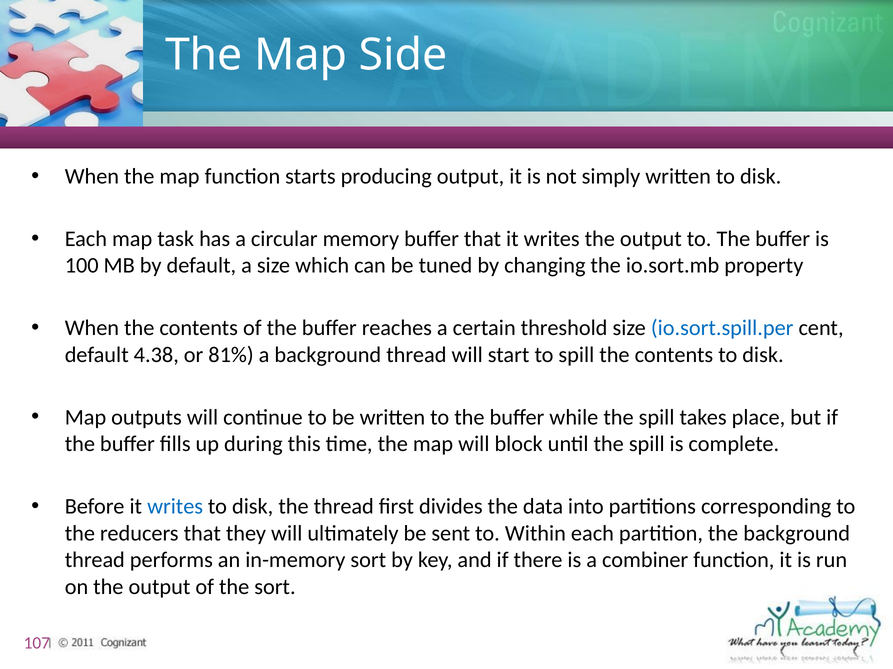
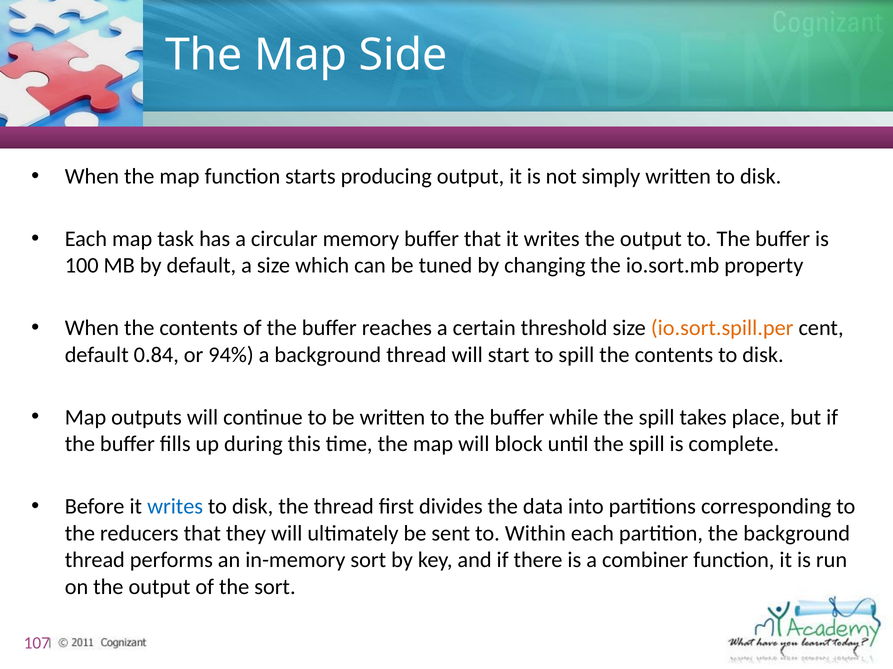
io.sort.spill.per colour: blue -> orange (722, 328)
4.38: 4.38 -> 0.84 (156, 355)
81%: 81% -> 94% (231, 355)
